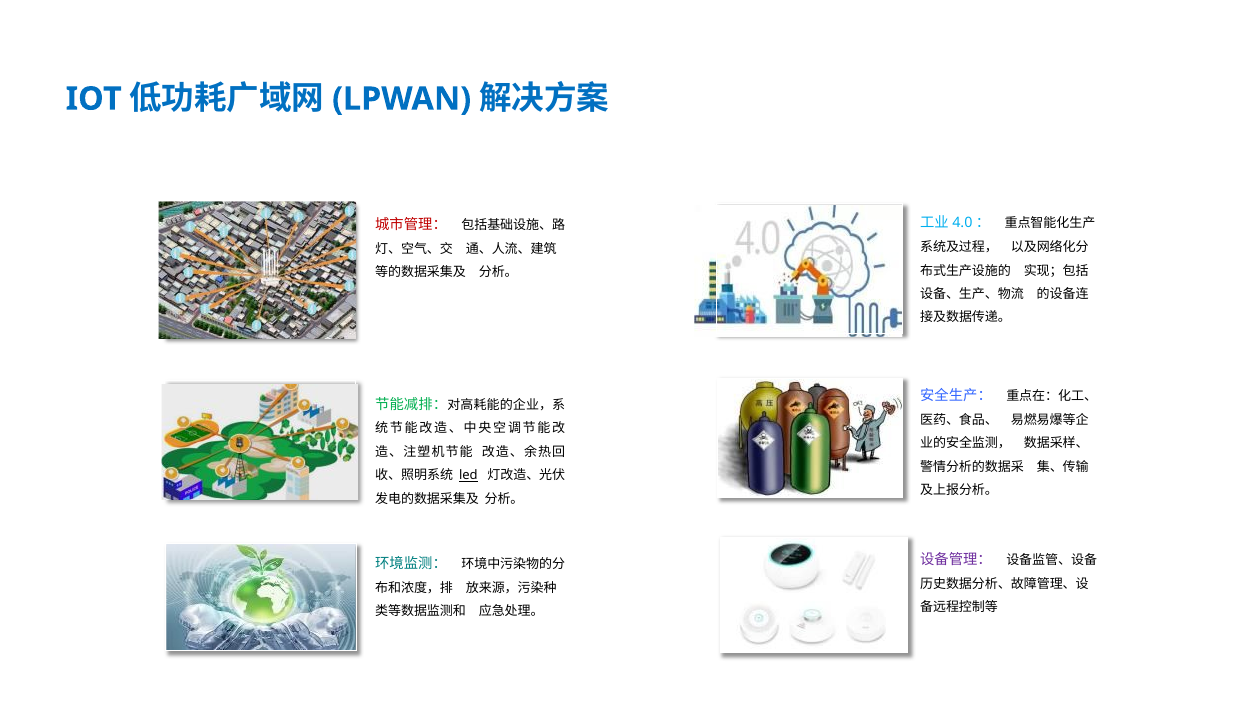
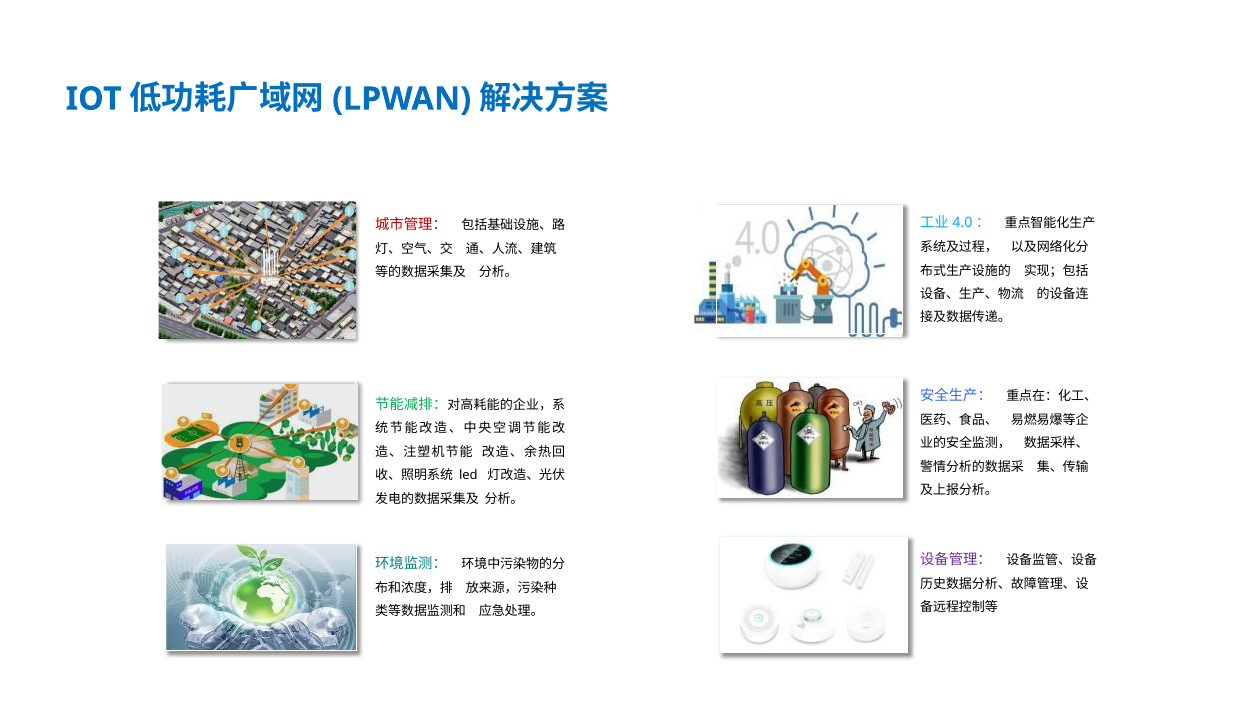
led underline: present -> none (468, 475)
